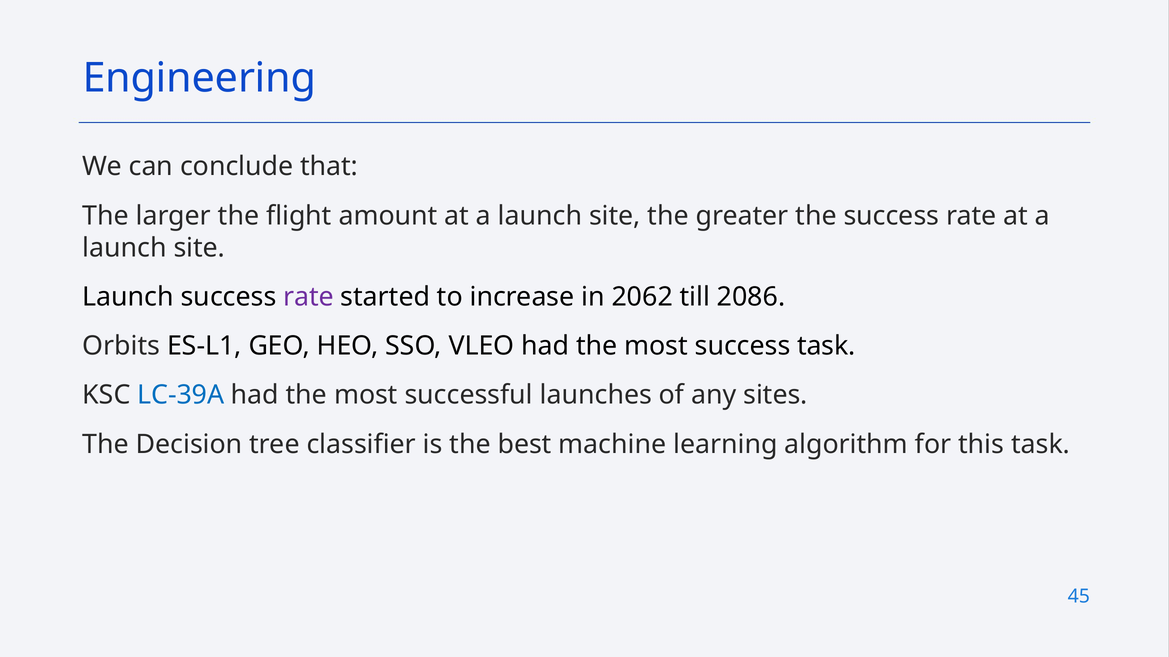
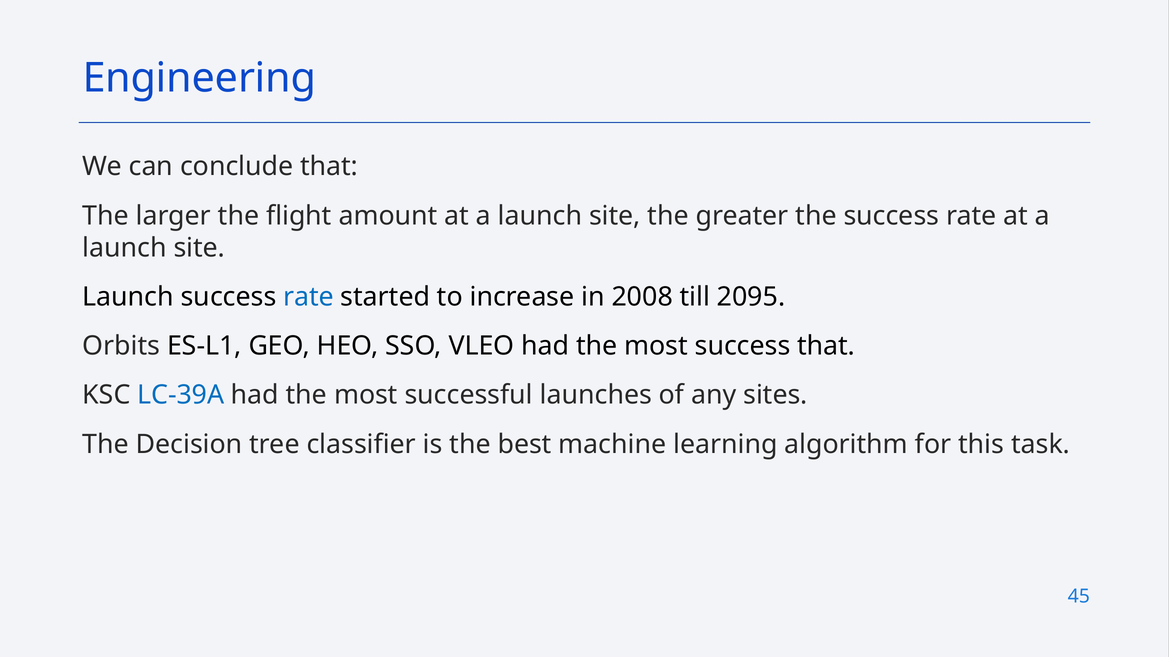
rate colour: purple -> blue (308, 297)
2062: 2062 -> 2008 (642, 297)
2086: 2086 -> 2095 (751, 297)
success task: task -> that (826, 346)
